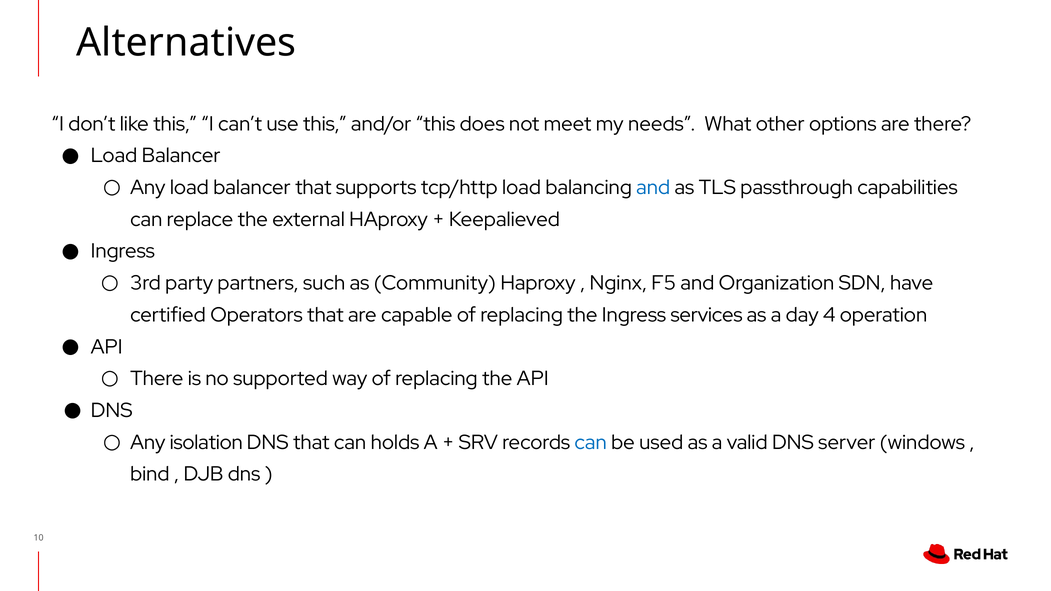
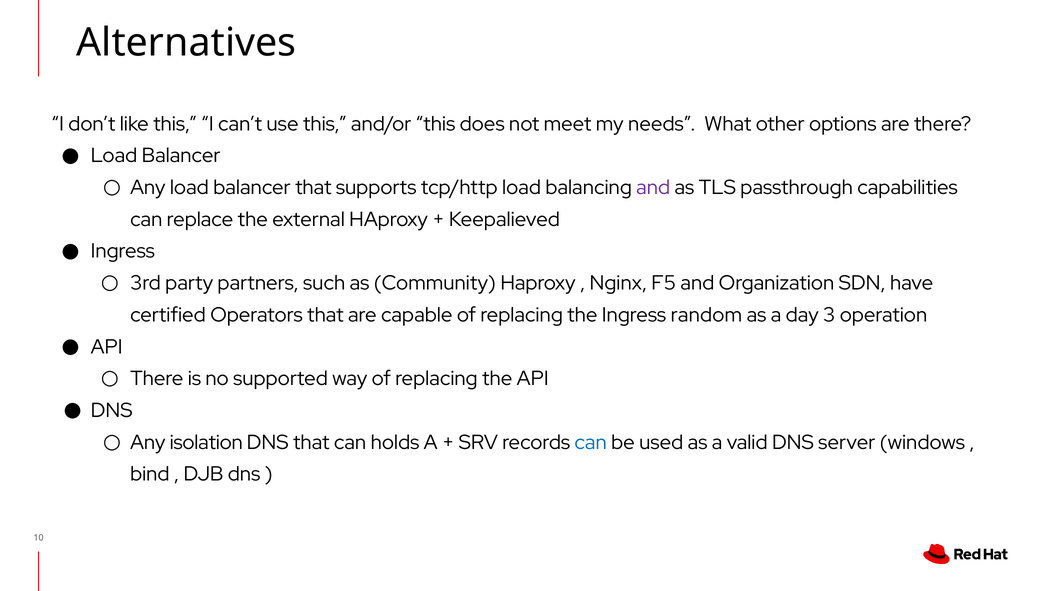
and colour: blue -> purple (653, 188)
services: services -> random (706, 315)
4: 4 -> 3 (829, 315)
